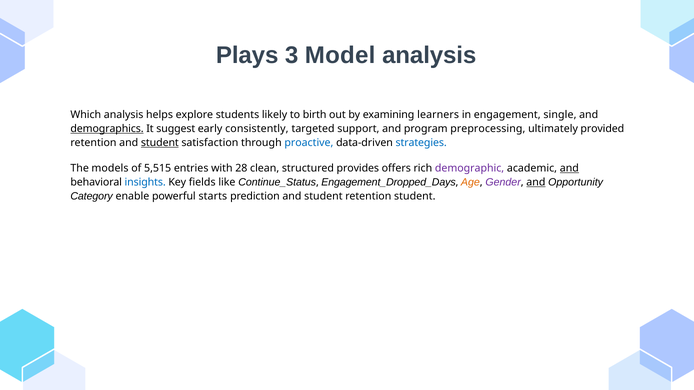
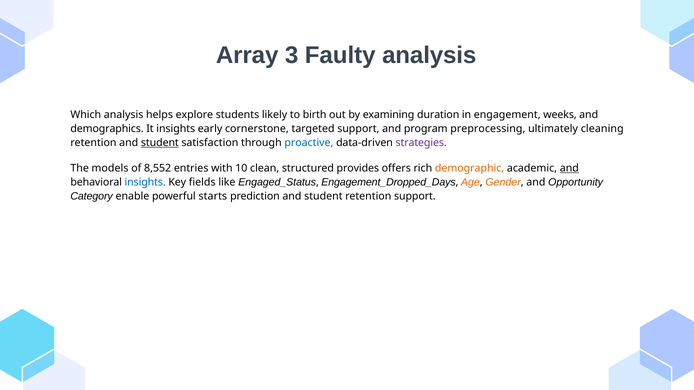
Plays: Plays -> Array (247, 55)
Model: Model -> Faulty (340, 55)
learners: learners -> duration (438, 115)
single: single -> weeks (560, 115)
demographics underline: present -> none (107, 129)
It suggest: suggest -> insights (176, 129)
consistently: consistently -> cornerstone (257, 129)
provided: provided -> cleaning (602, 129)
strategies colour: blue -> purple (421, 143)
5,515: 5,515 -> 8,552 (158, 168)
28: 28 -> 10 (241, 168)
demographic colour: purple -> orange (470, 168)
Continue_Status: Continue_Status -> Engaged_Status (277, 182)
Gender colour: purple -> orange (503, 182)
and underline: present -> none (536, 182)
retention student: student -> support (415, 196)
